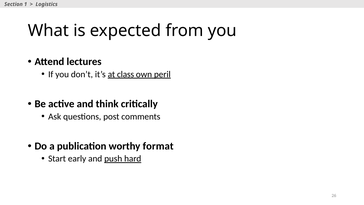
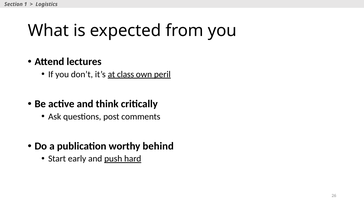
format: format -> behind (158, 146)
